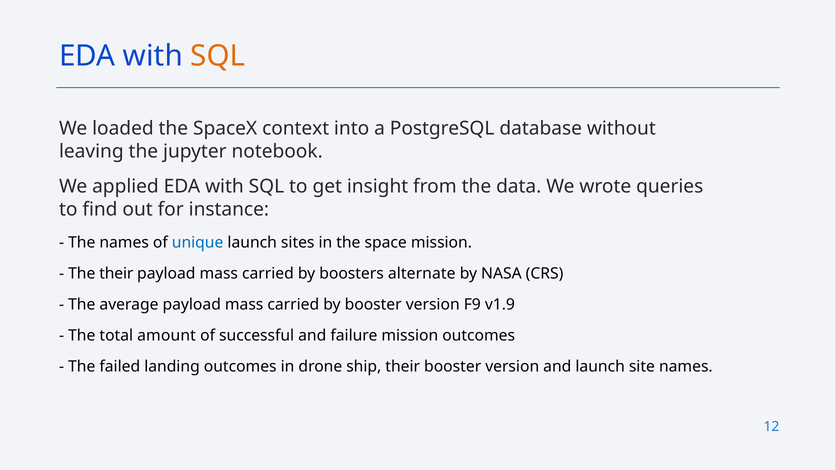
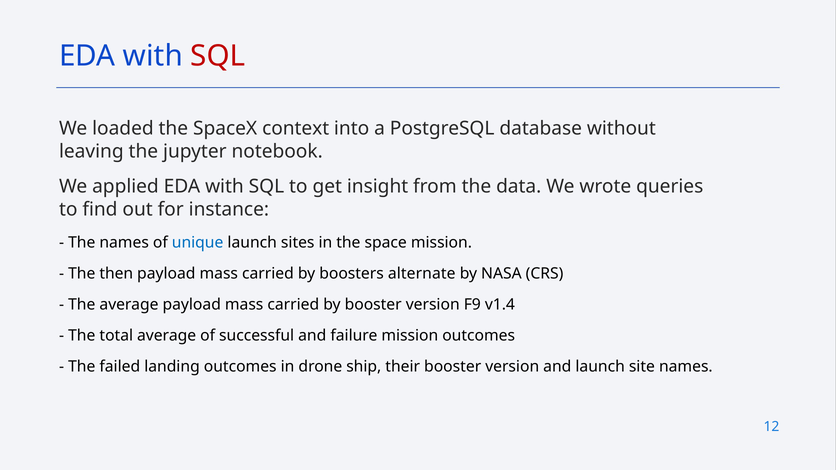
SQL colour: orange -> red (218, 56)
The their: their -> then (116, 274)
v1.9: v1.9 -> v1.4 (500, 305)
total amount: amount -> average (167, 336)
